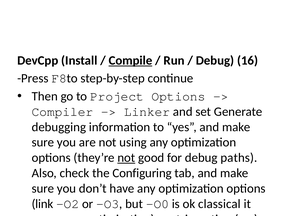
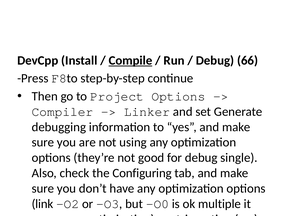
16: 16 -> 66 (248, 60)
not underline: present -> none (126, 158)
paths: paths -> single (239, 158)
classical: classical -> multiple (219, 204)
